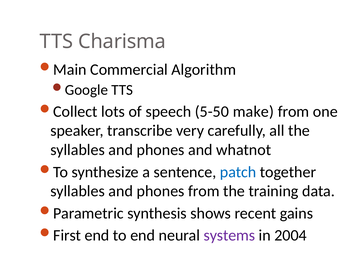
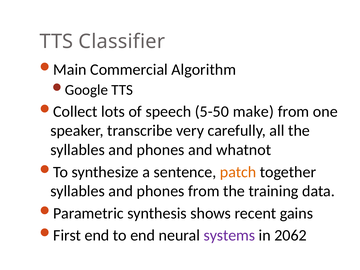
Charisma: Charisma -> Classifier (122, 42)
patch colour: blue -> orange (238, 172)
2004: 2004 -> 2062 (291, 235)
